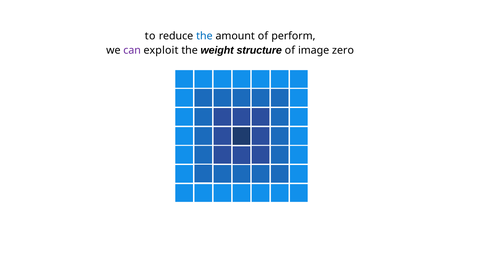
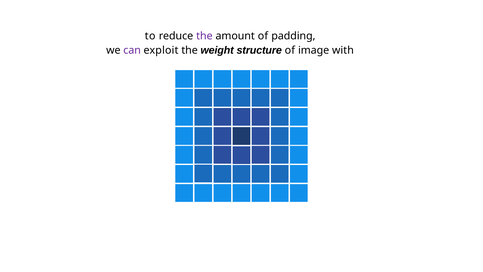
the colour: blue -> purple (204, 36)
perform: perform -> padding (293, 36)
zero: zero -> with (343, 50)
